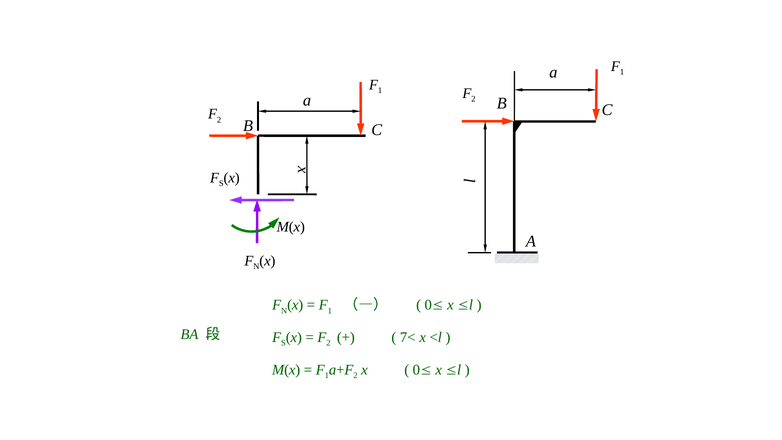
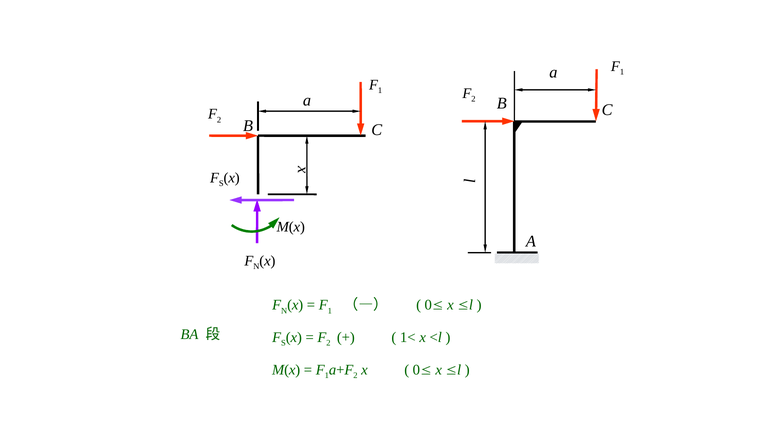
7<: 7< -> 1< (408, 337)
